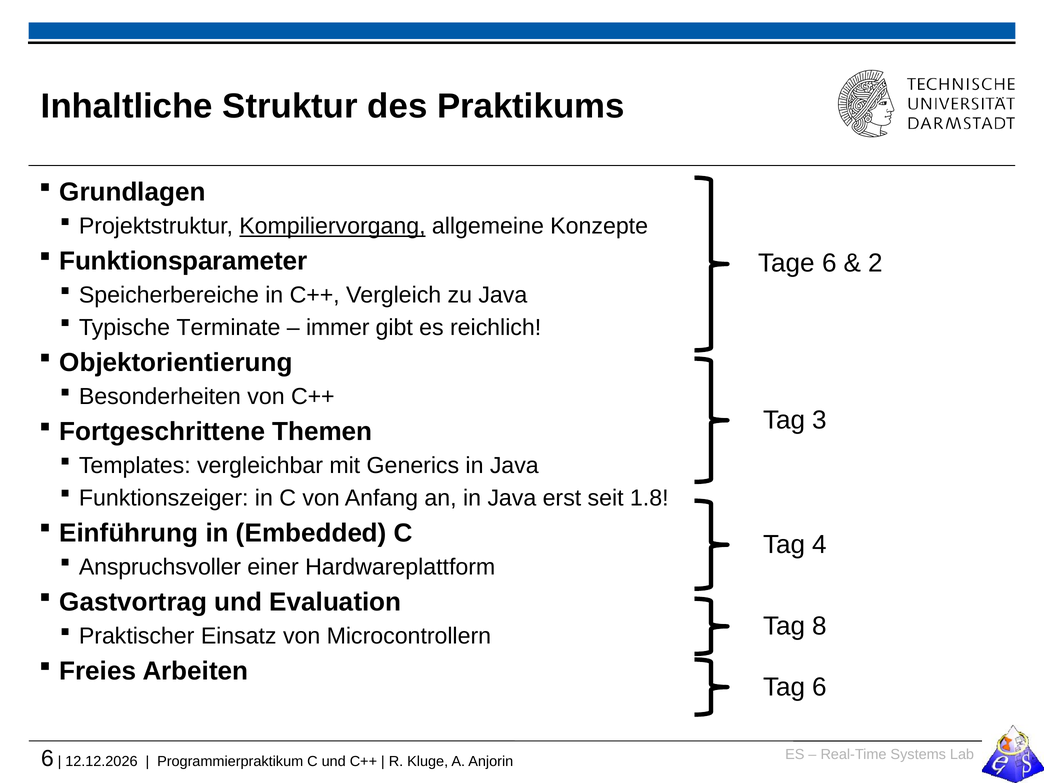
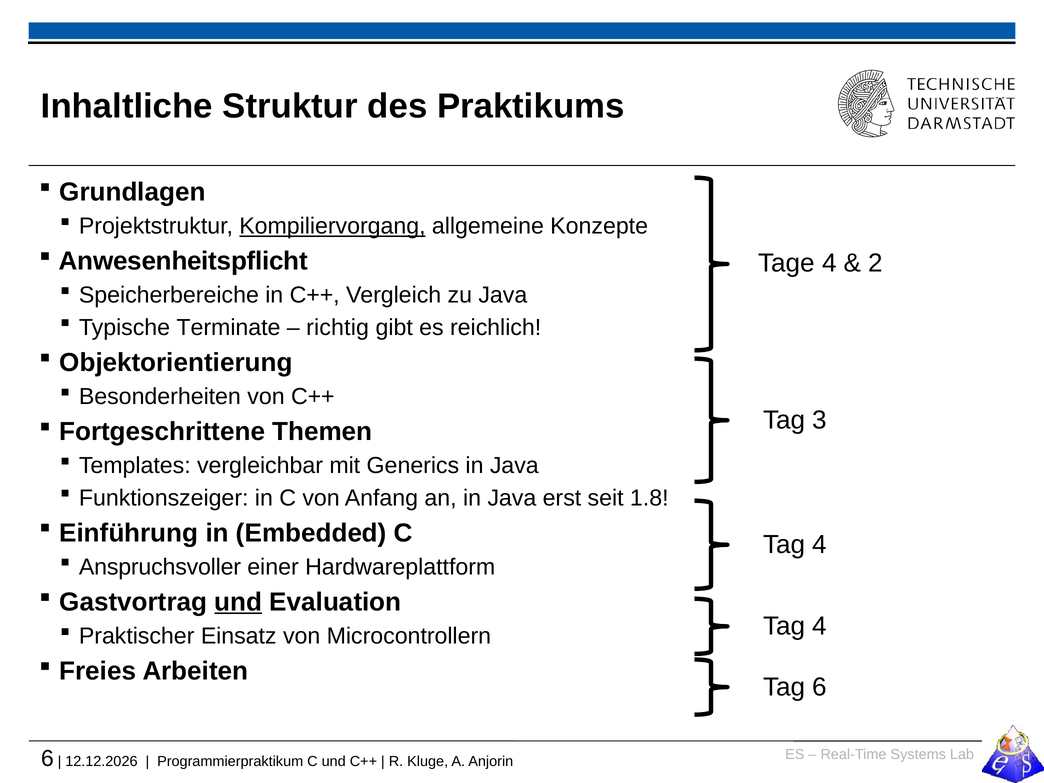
Funktionsparameter: Funktionsparameter -> Anwesenheitspflicht (183, 261)
Tage 6: 6 -> 4 (829, 263)
immer: immer -> richtig (338, 328)
und underline: none -> present (238, 602)
8: 8 -> 4 (820, 626)
